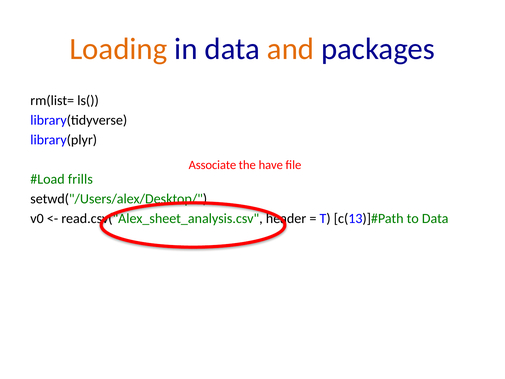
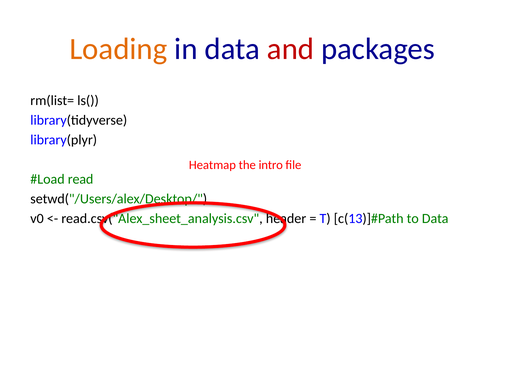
and colour: orange -> red (290, 49)
Associate: Associate -> Heatmap (212, 165)
have: have -> intro (271, 165)
frills: frills -> read (81, 179)
